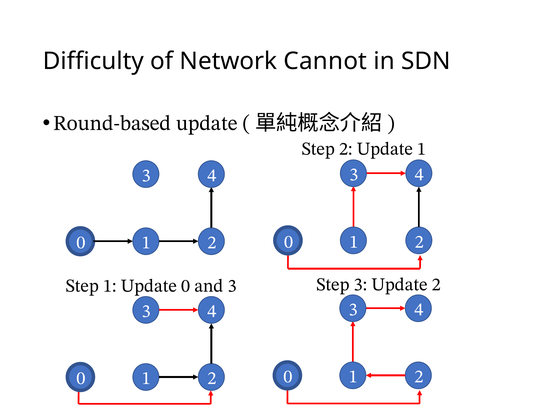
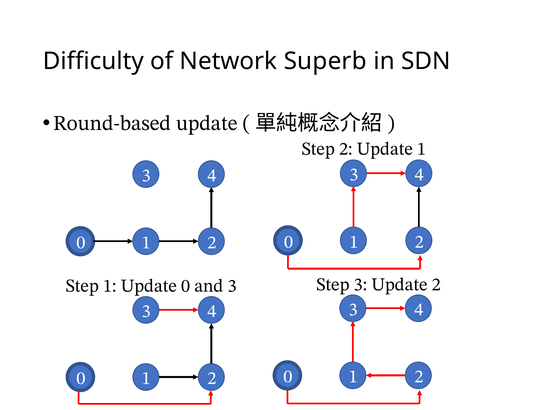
Cannot: Cannot -> Superb (325, 61)
